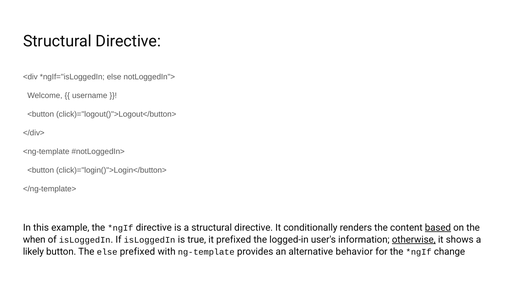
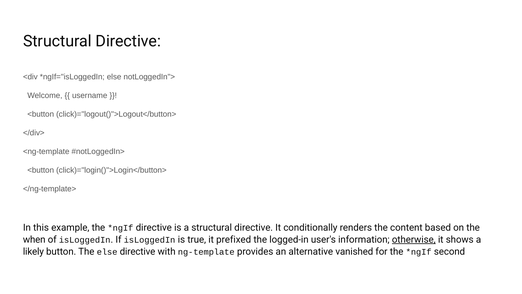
based underline: present -> none (438, 227)
else prefixed: prefixed -> directive (138, 251)
behavior: behavior -> vanished (354, 251)
change: change -> second (449, 251)
